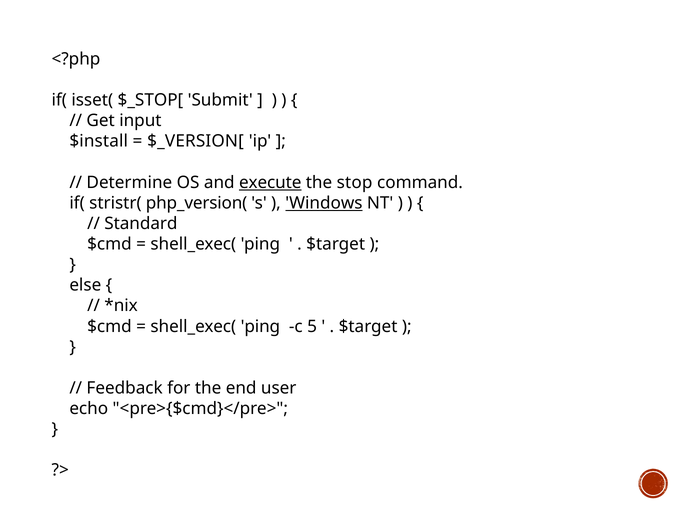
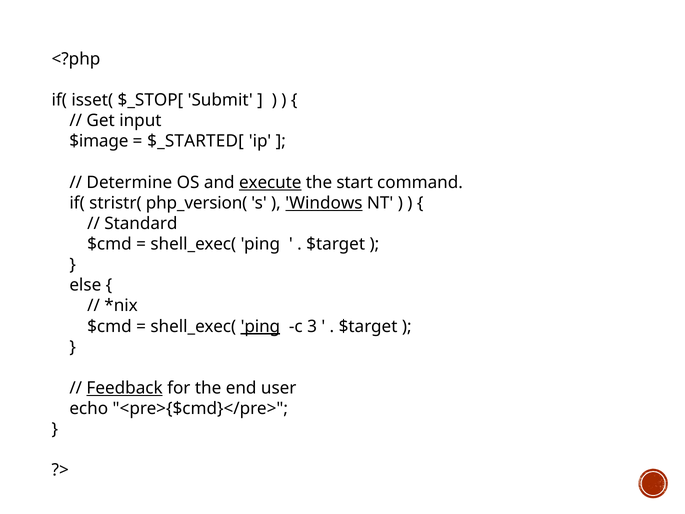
$install: $install -> $image (99, 141)
$_VERSION[: $_VERSION[ -> $_STARTED[ (195, 141)
stop: stop -> start (355, 182)
ping underline: none -> present (260, 326)
5: 5 -> 3 (312, 326)
Feedback underline: none -> present (125, 388)
